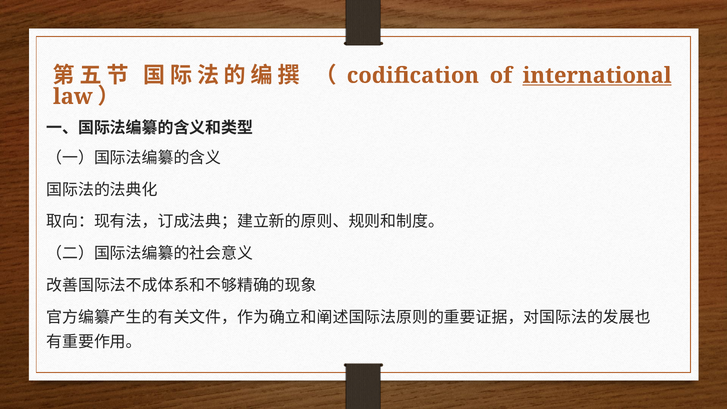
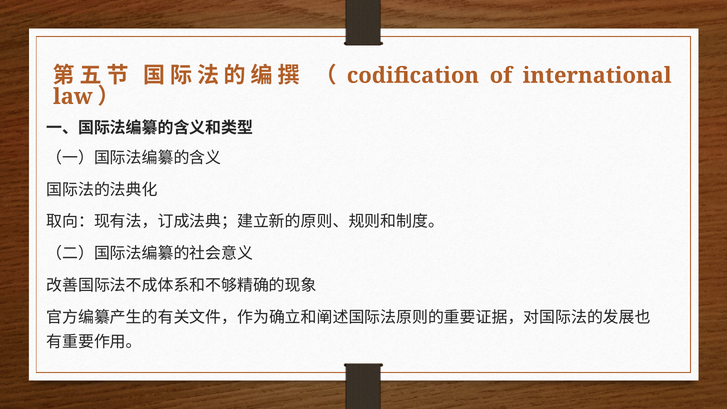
international underline: present -> none (597, 76)
